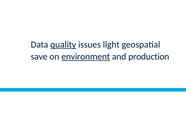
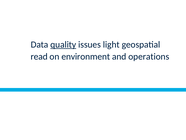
save: save -> read (39, 56)
environment underline: present -> none (86, 56)
production: production -> operations (149, 56)
